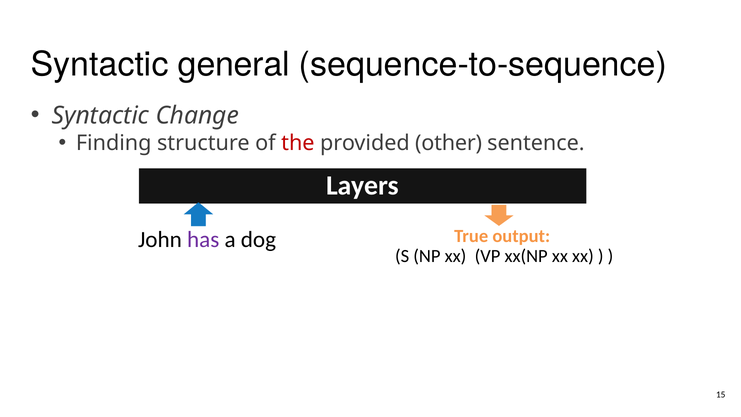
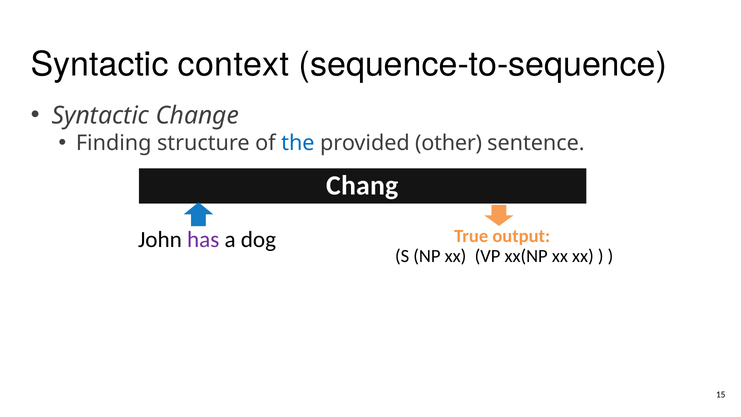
general: general -> context (234, 64)
the colour: red -> blue (298, 143)
Layers: Layers -> Chang (362, 186)
